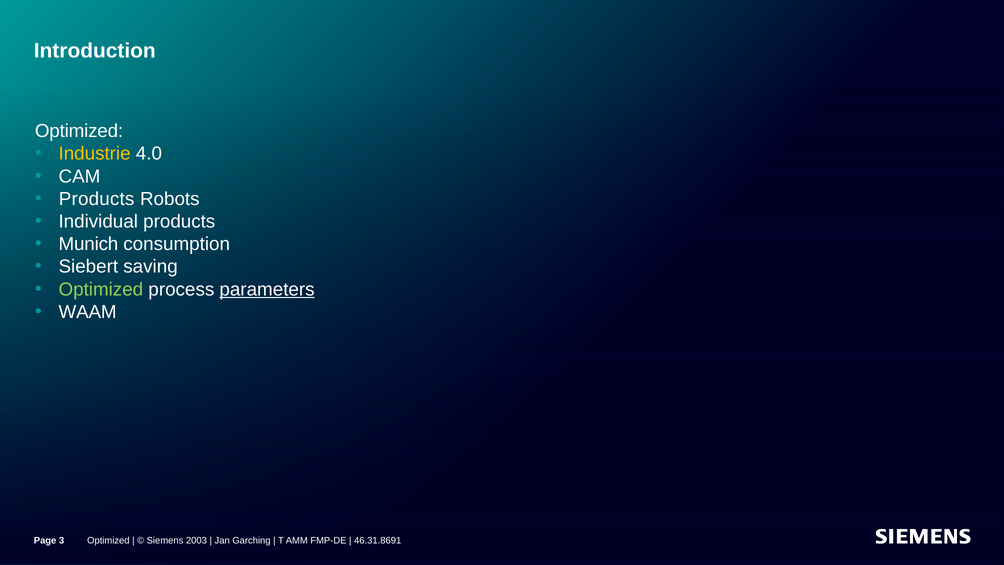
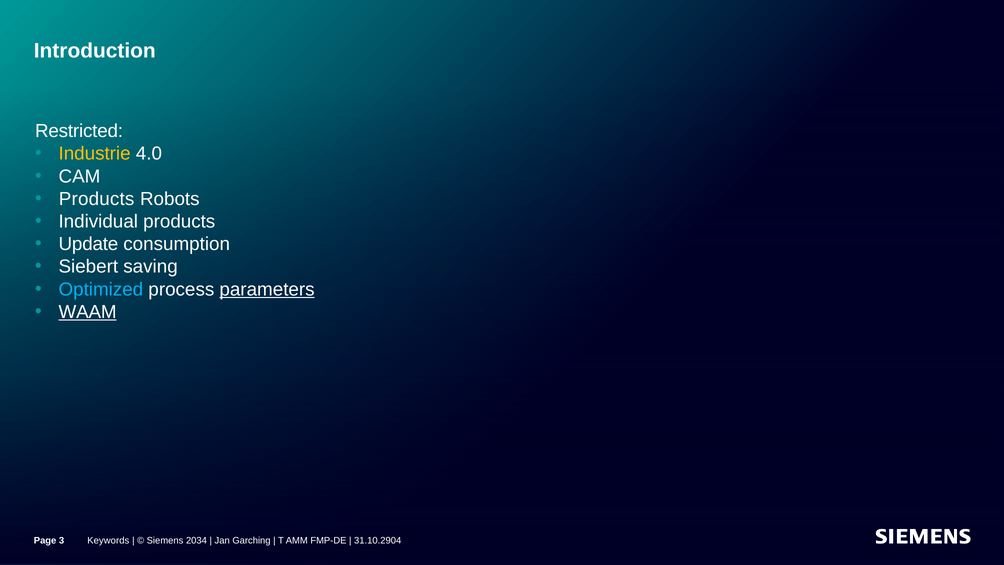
Optimized: Optimized -> Restricted (79, 131)
Munich: Munich -> Update (88, 244)
Optimized colour: light green -> light blue (101, 289)
WAAM underline: none -> present (88, 312)
Optimized: Optimized -> Keywords (108, 540)
2003: 2003 -> 2034 (196, 540)
46.31.8691: 46.31.8691 -> 31.10.2904 (378, 540)
